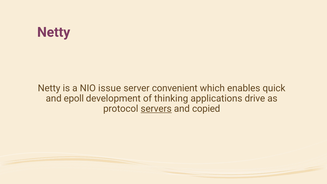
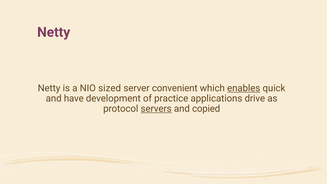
issue: issue -> sized (110, 88)
enables underline: none -> present (244, 88)
epoll: epoll -> have (74, 98)
thinking: thinking -> practice (171, 98)
